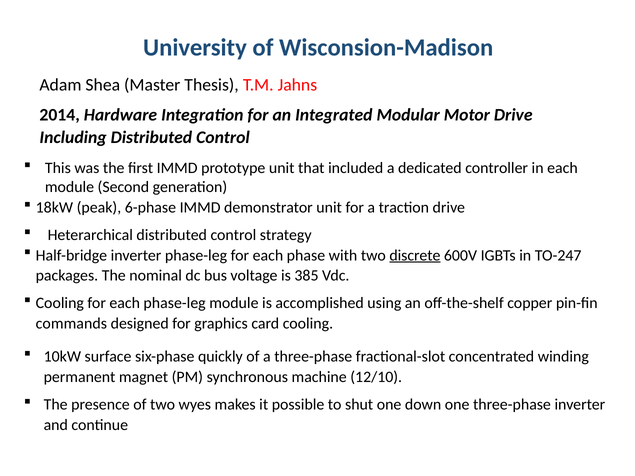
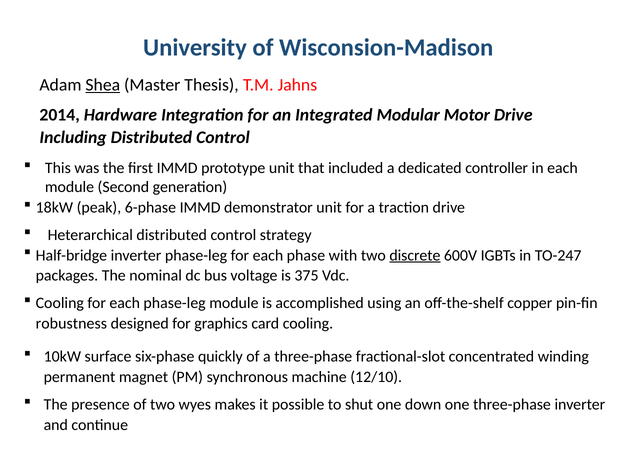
Shea underline: none -> present (103, 85)
385: 385 -> 375 (307, 276)
commands: commands -> robustness (71, 324)
